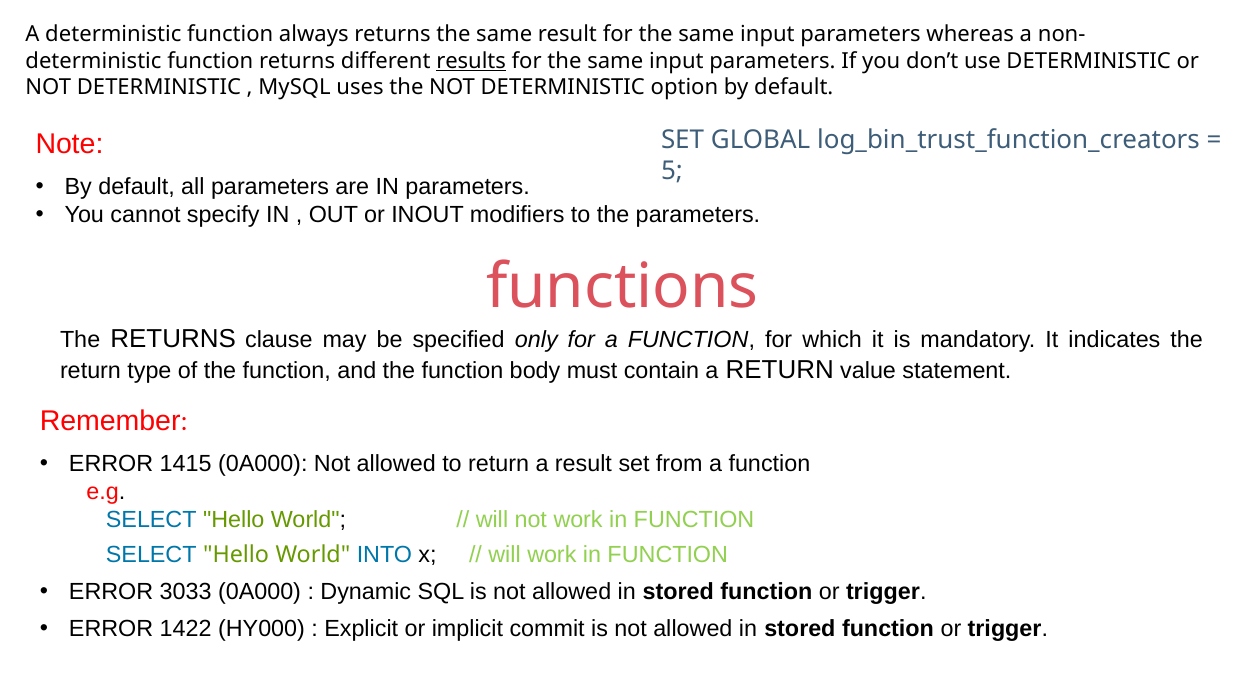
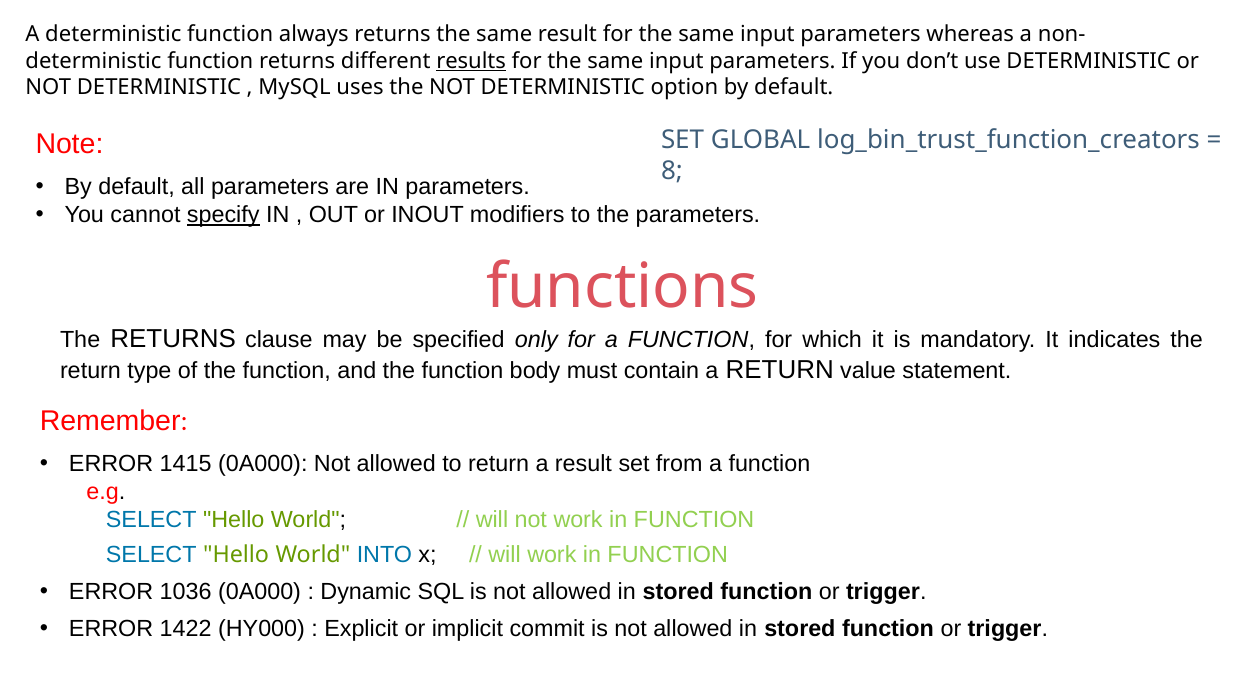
5: 5 -> 8 (672, 171)
specify underline: none -> present (223, 215)
3033: 3033 -> 1036 (186, 592)
